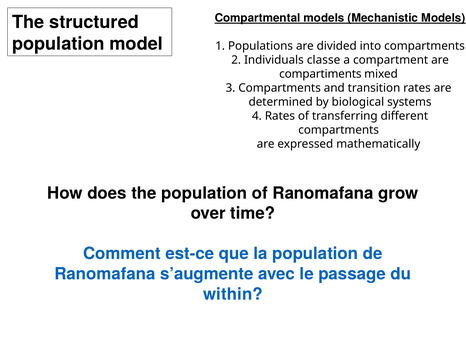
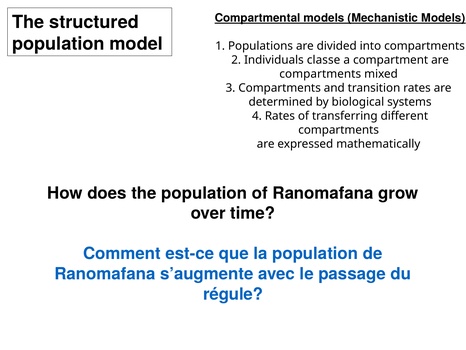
compartiments: compartiments -> compartments (320, 74)
within: within -> régule (233, 294)
